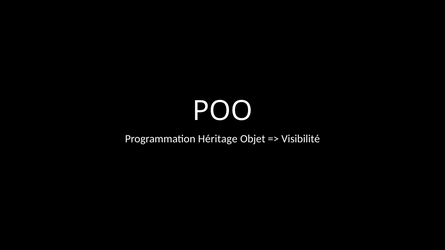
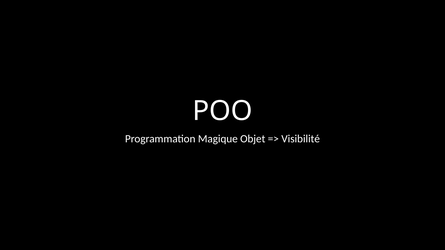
Héritage: Héritage -> Magique (218, 139)
